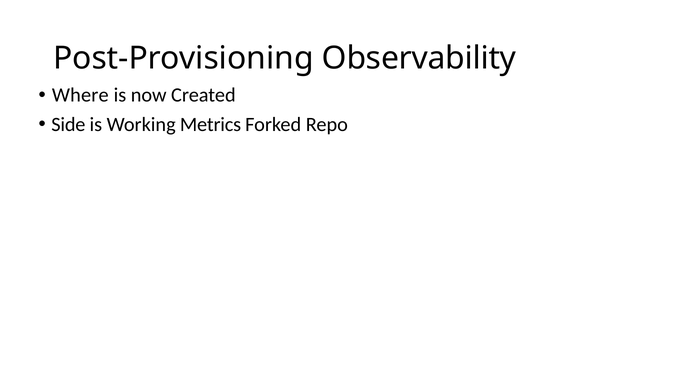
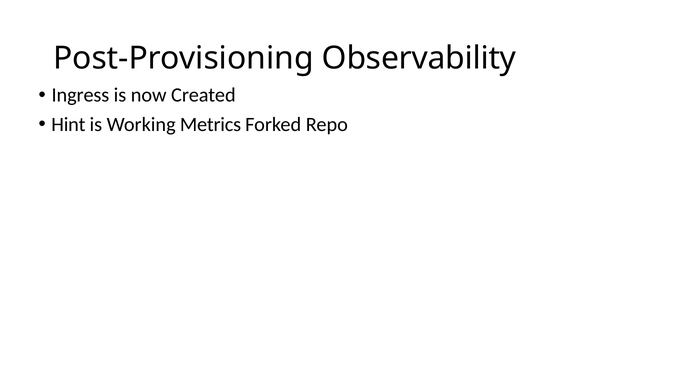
Where: Where -> Ingress (80, 95)
Side: Side -> Hint (68, 125)
